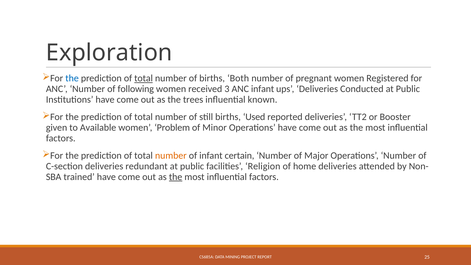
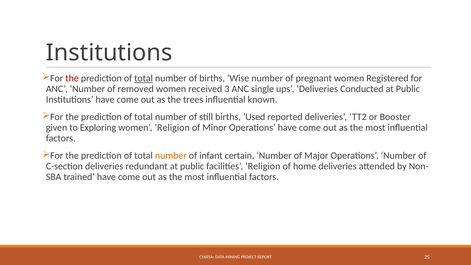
Exploration: Exploration -> Institutions (109, 53)
the colour: blue -> red (72, 78)
Both: Both -> Wise (238, 78)
following: following -> removed (136, 89)
ANC infant: infant -> single (263, 89)
Available: Available -> Exploring (98, 128)
women Problem: Problem -> Religion (172, 128)
the underline: present -> none (176, 177)
